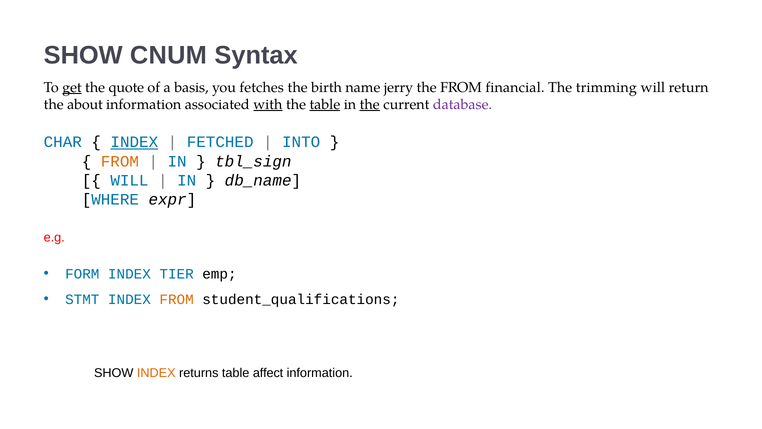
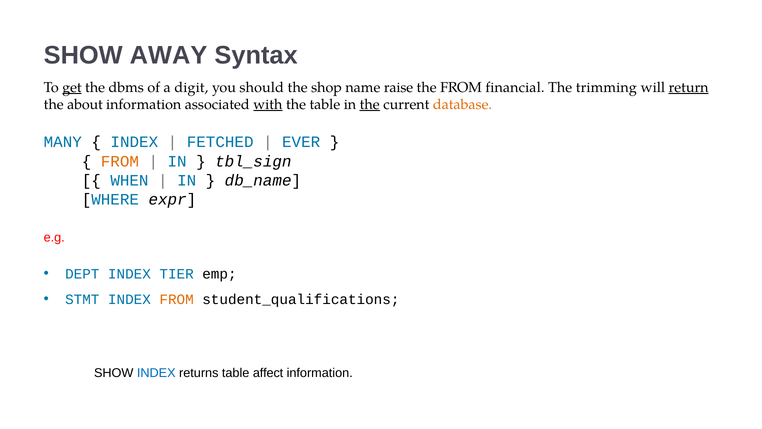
CNUM: CNUM -> AWAY (169, 55)
quote: quote -> dbms (126, 87)
basis: basis -> digit (191, 87)
fetches: fetches -> should (262, 87)
birth: birth -> shop (327, 87)
jerry: jerry -> raise (399, 87)
return underline: none -> present (689, 87)
table underline: present -> none (325, 104)
database colour: purple -> orange (462, 104)
CHAR: CHAR -> MANY (63, 142)
INDEX underline: present -> none (134, 142)
INTO: INTO -> EVER (301, 142)
WILL: WILL -> WHEN (129, 180)
FORM: FORM -> DEPT (82, 274)
INDEX colour: orange -> blue (156, 373)
